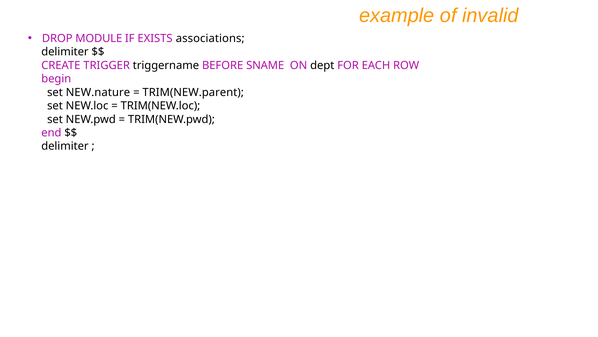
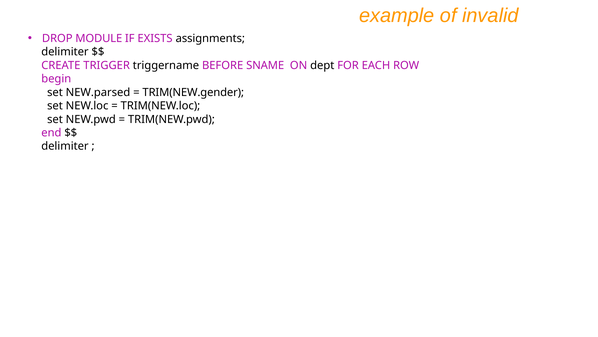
associations: associations -> assignments (210, 38)
NEW.nature: NEW.nature -> NEW.parsed (98, 92)
TRIM(NEW.parent: TRIM(NEW.parent -> TRIM(NEW.gender (193, 92)
